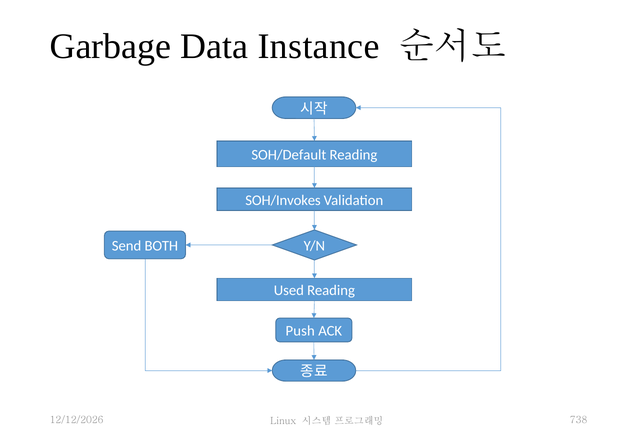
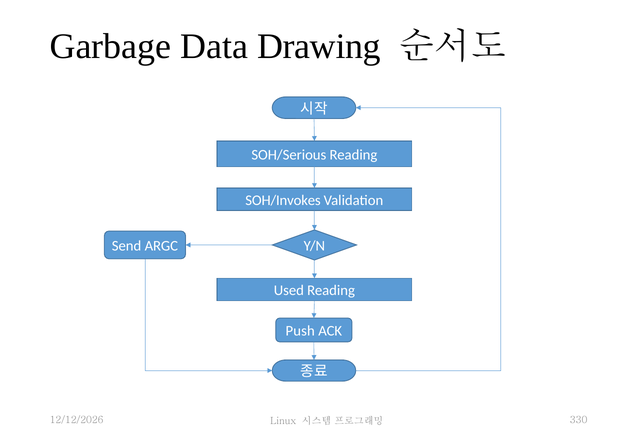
Instance: Instance -> Drawing (319, 46)
SOH/Default: SOH/Default -> SOH/Serious (289, 155)
BOTH: BOTH -> ARGC (161, 246)
738: 738 -> 330 (579, 420)
